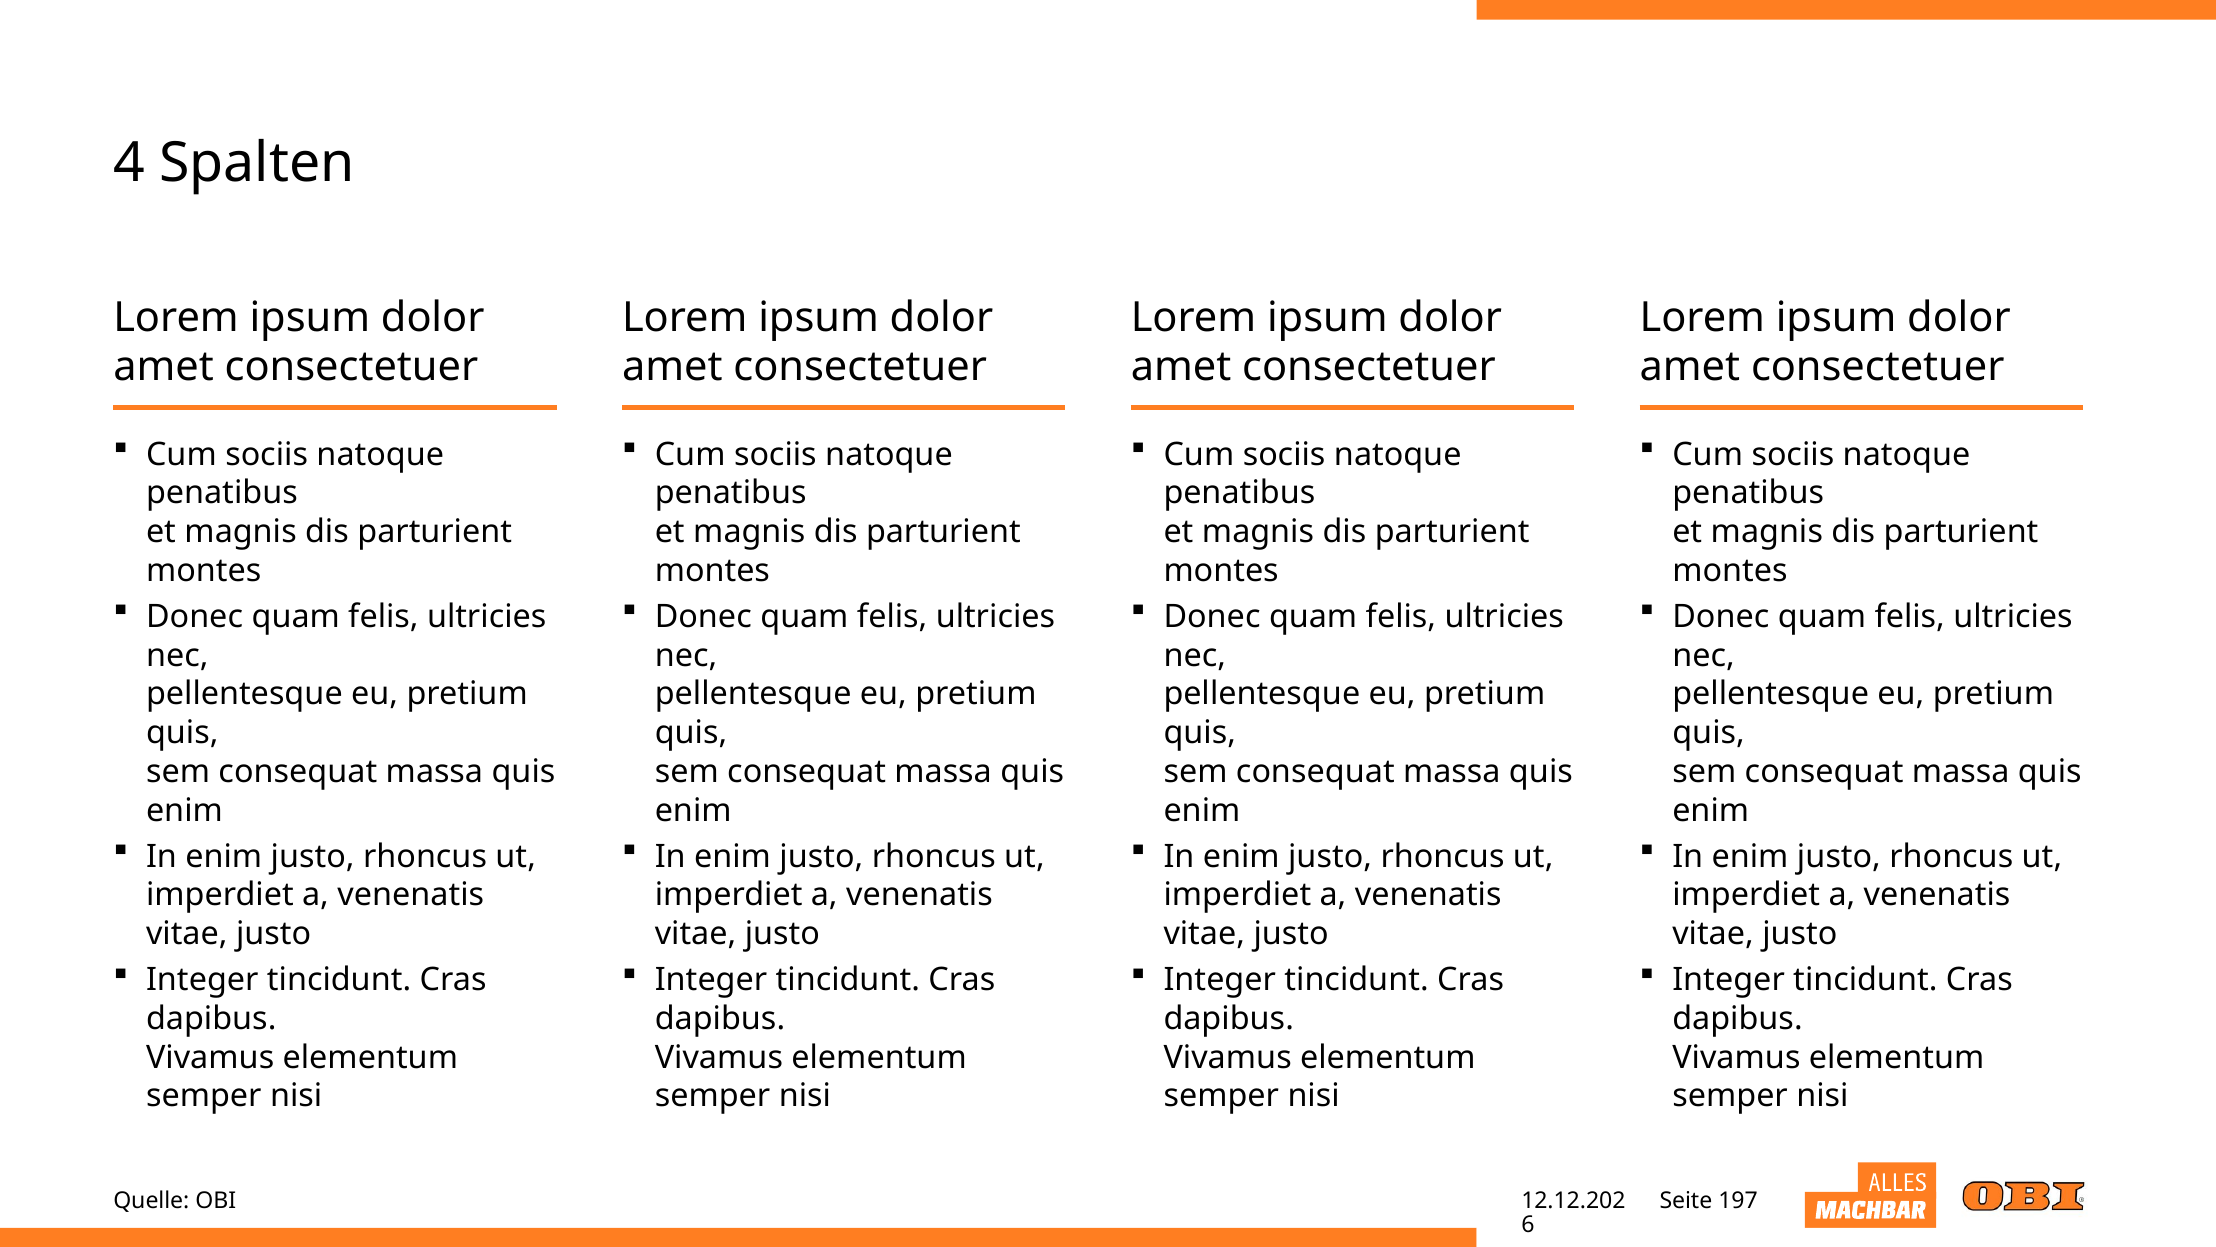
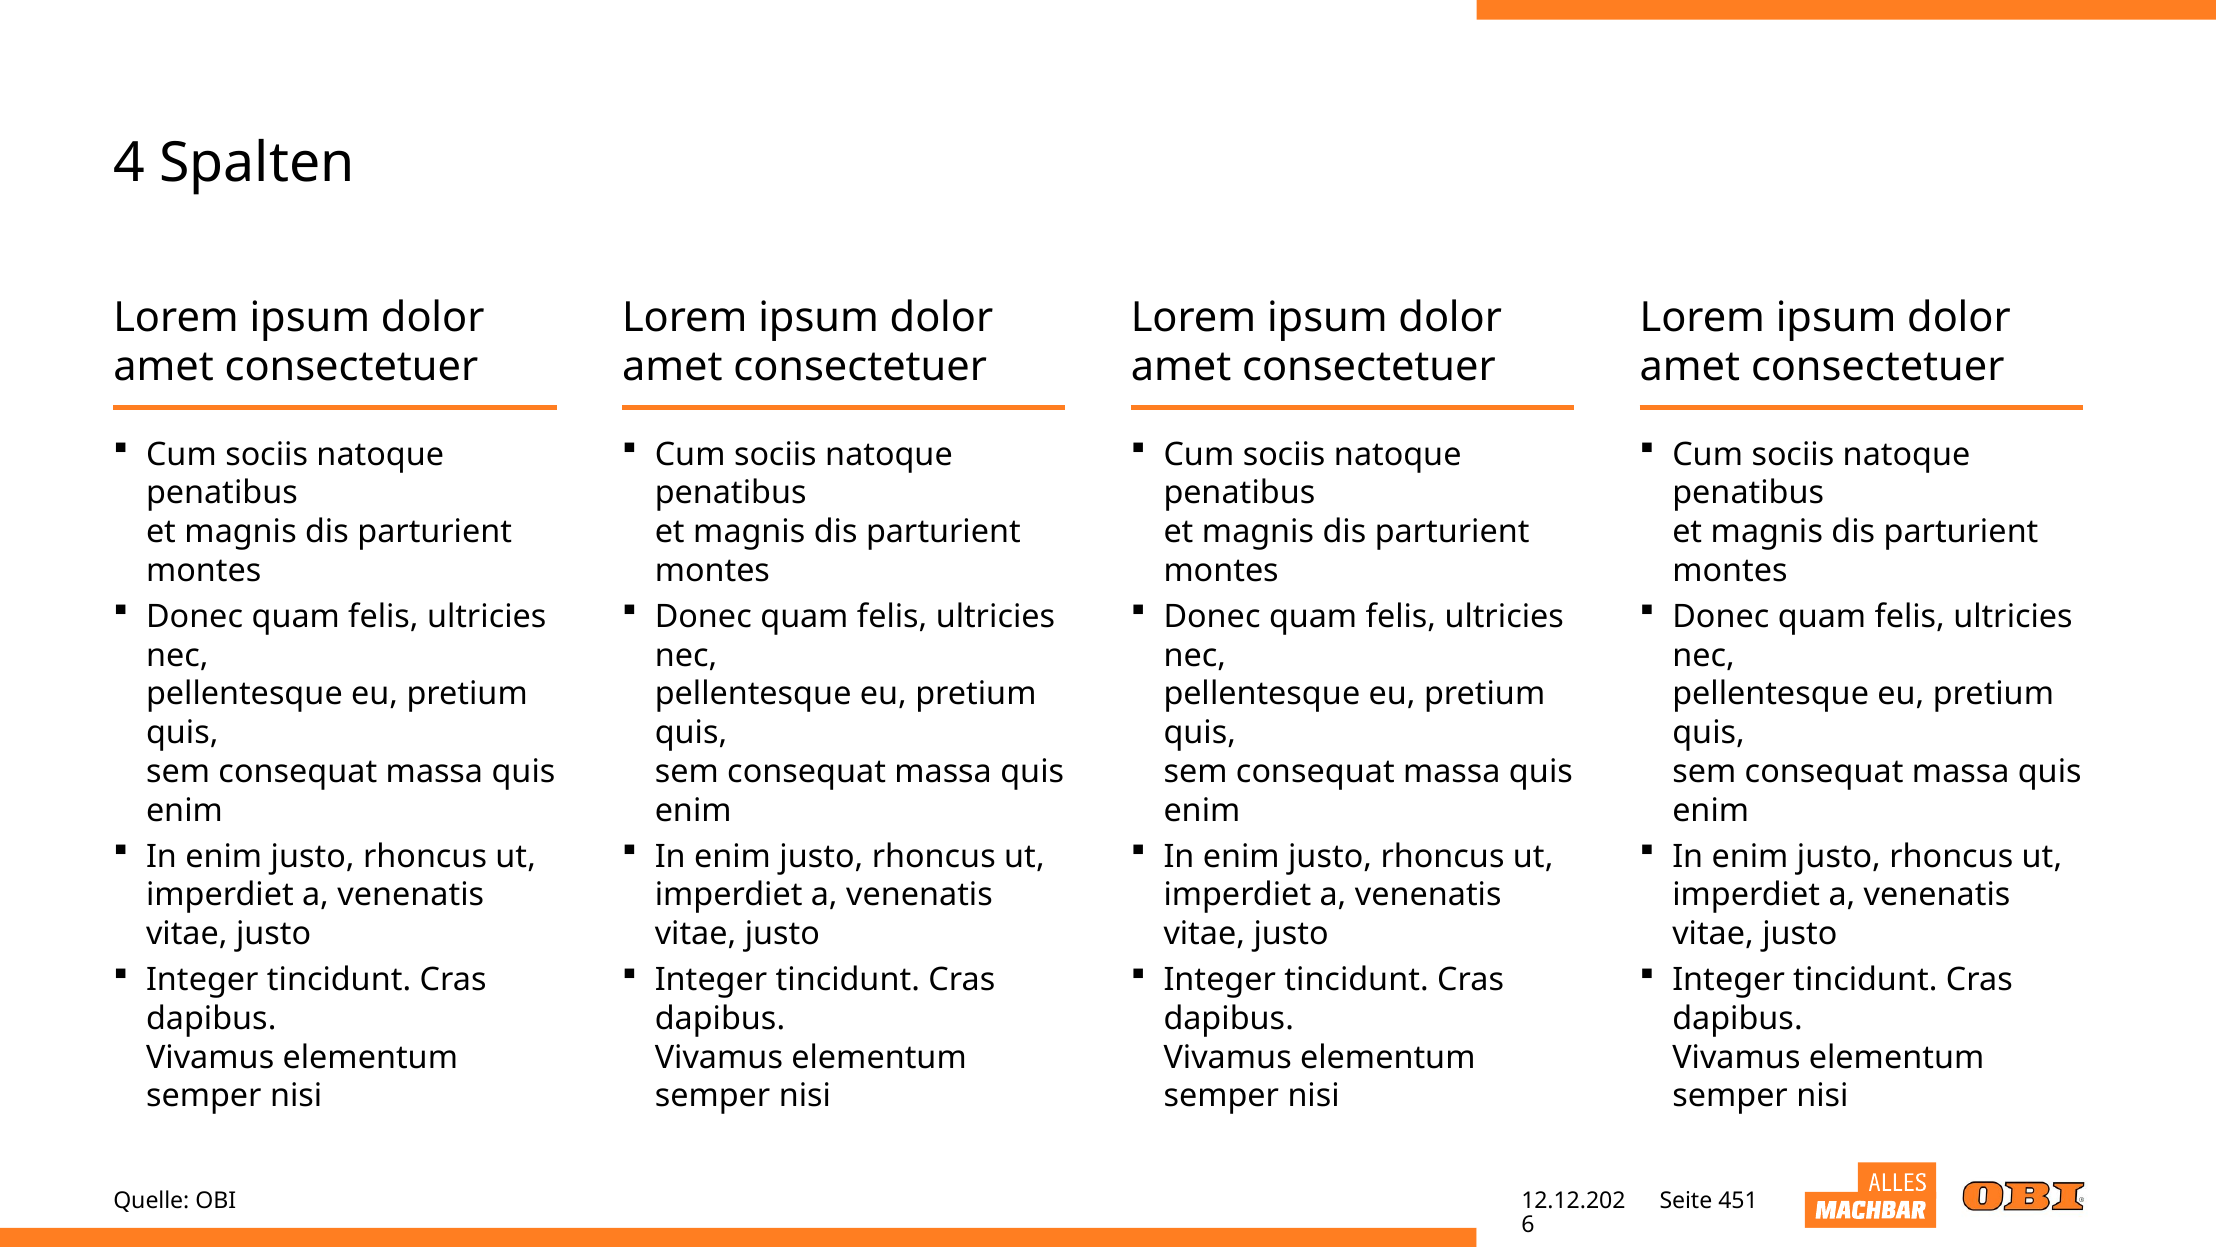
197: 197 -> 451 (1738, 1201)
